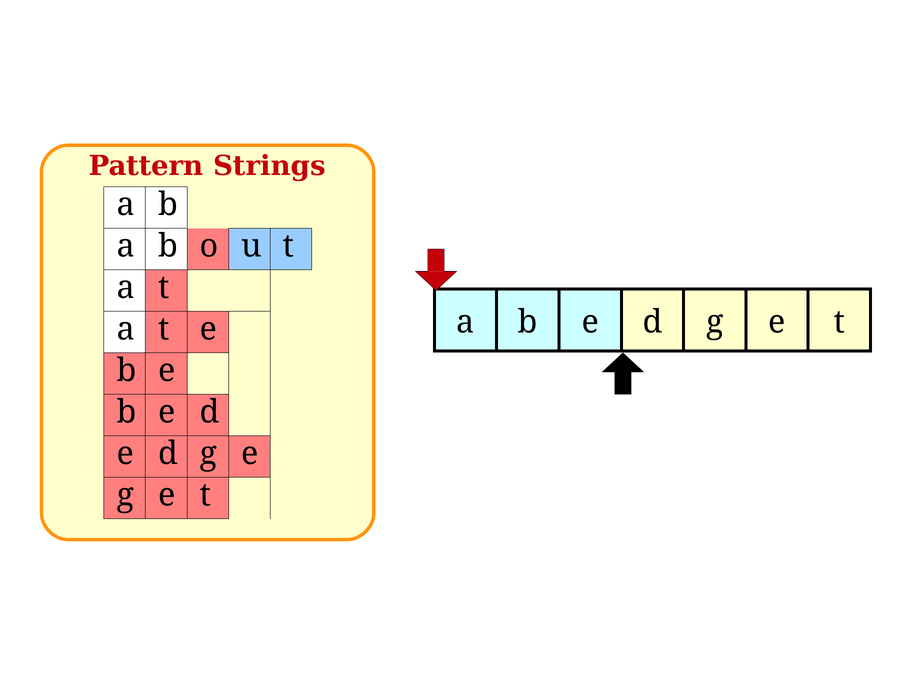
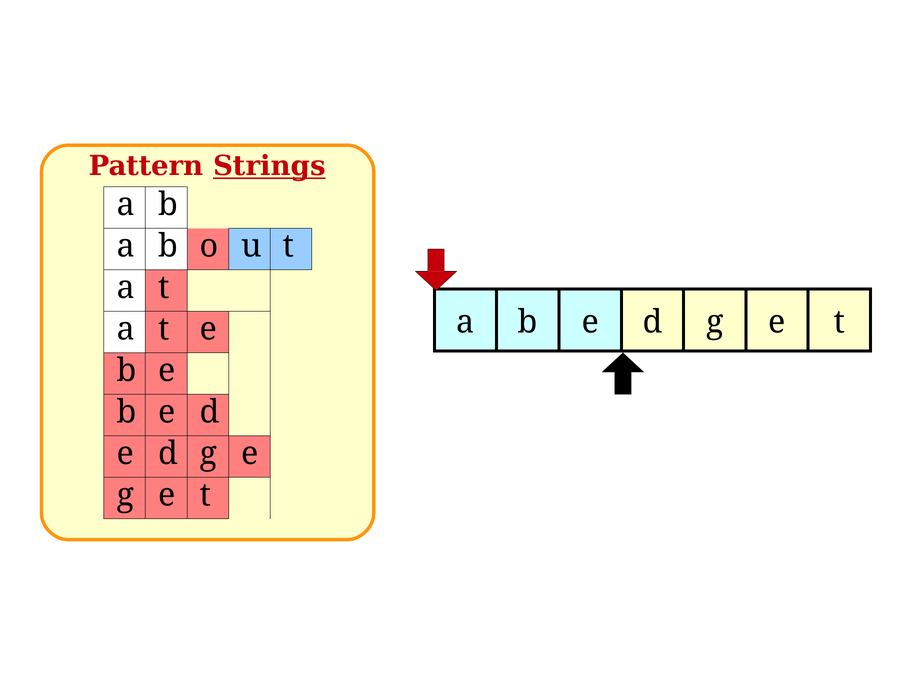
Strings underline: none -> present (269, 166)
